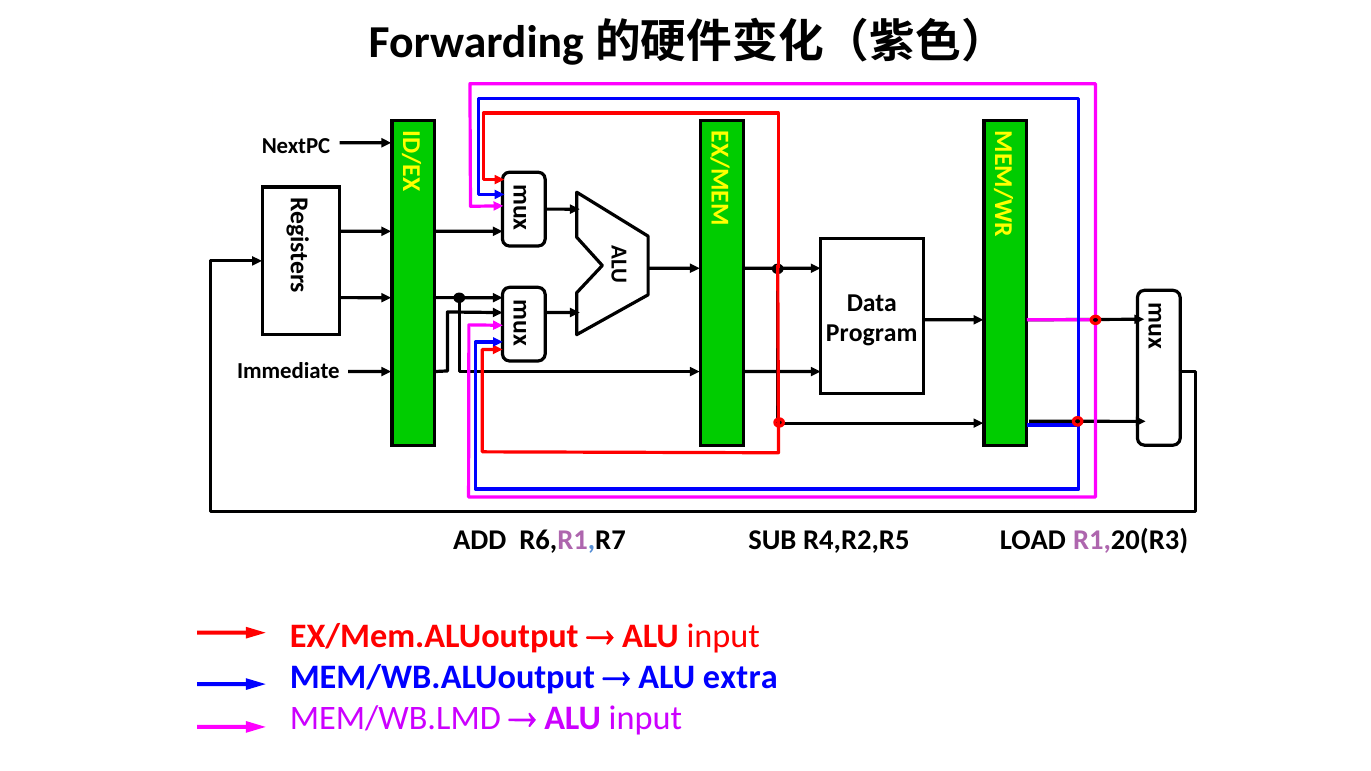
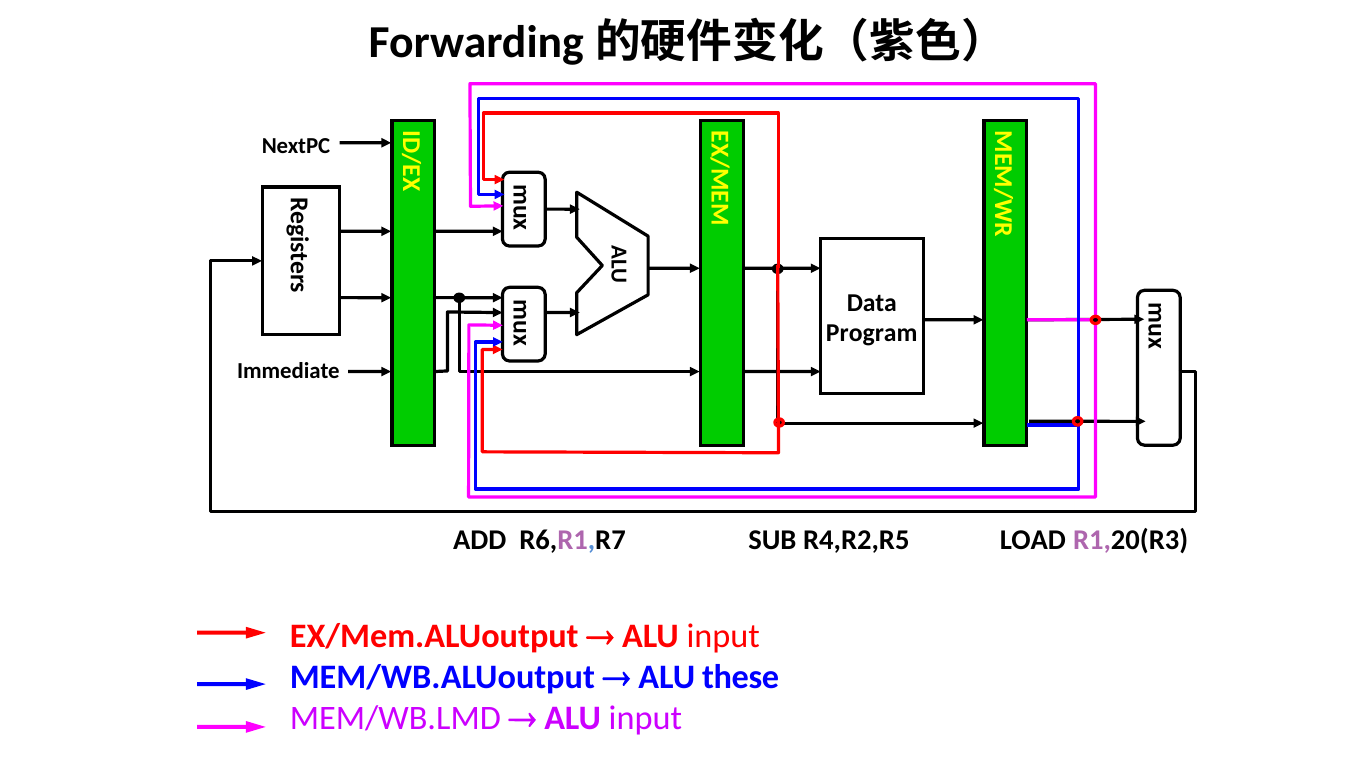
extra: extra -> these (741, 677)
